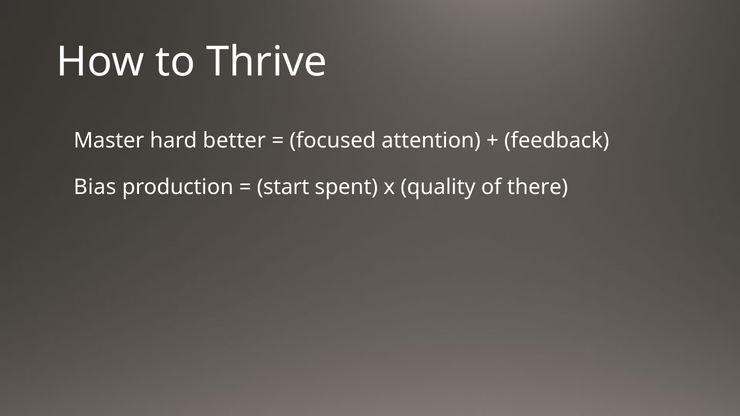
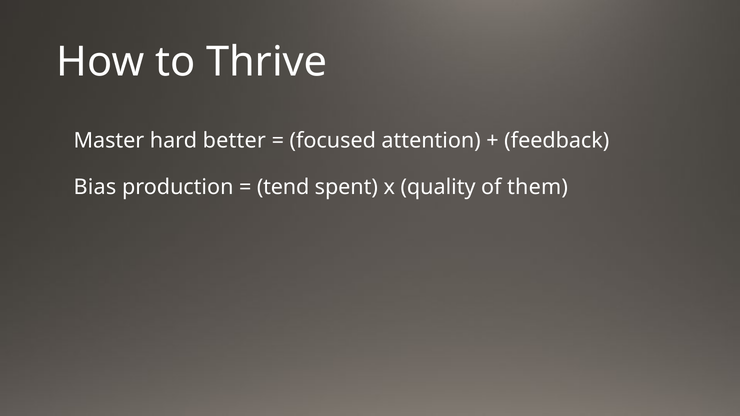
start: start -> tend (283, 187)
there: there -> them (537, 187)
